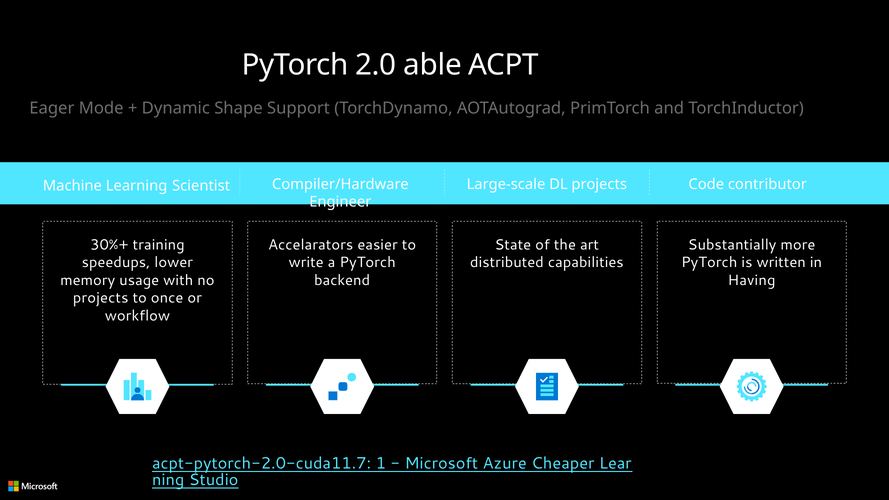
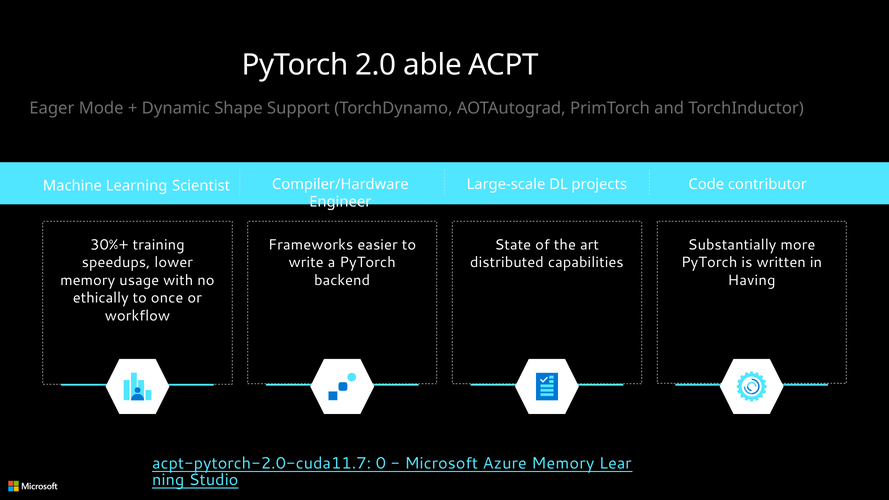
Accelarators: Accelarators -> Frameworks (311, 245)
projects: projects -> ethically (101, 298)
1: 1 -> 0 (381, 463)
Azure Cheaper: Cheaper -> Memory (563, 463)
